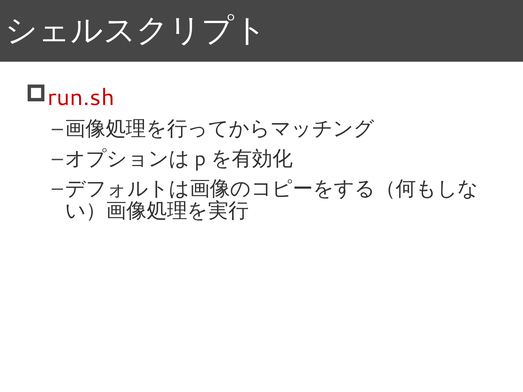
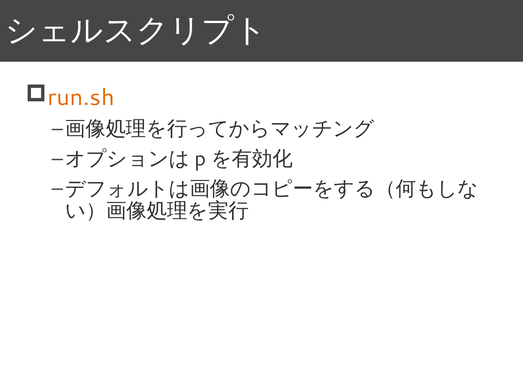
run.sh colour: red -> orange (81, 97)
